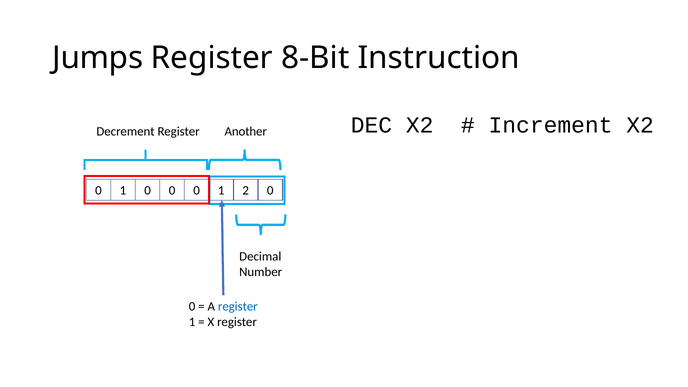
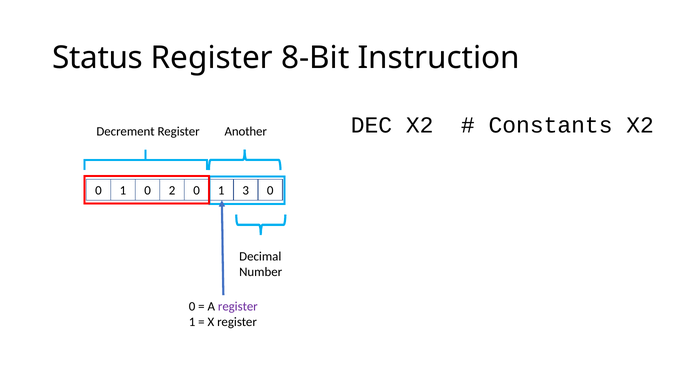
Jumps: Jumps -> Status (98, 58)
Increment: Increment -> Constants (551, 125)
1 0 0: 0 -> 2 (172, 191)
2: 2 -> 3 (246, 191)
register colour: blue -> purple (238, 306)
